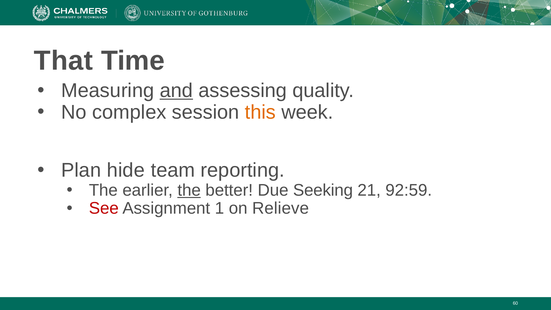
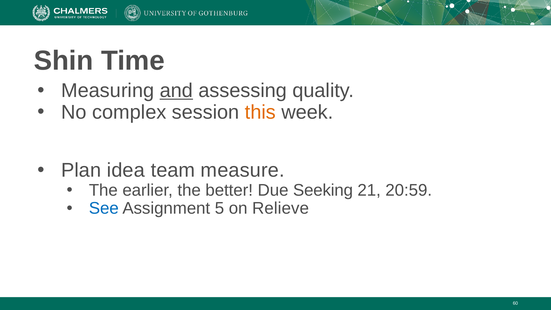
That: That -> Shin (64, 61)
hide: hide -> idea (126, 170)
reporting: reporting -> measure (243, 170)
the underline: present -> none (189, 190)
92:59: 92:59 -> 20:59 (409, 190)
See colour: red -> blue (104, 208)
1: 1 -> 5 (219, 208)
